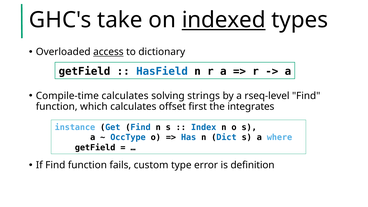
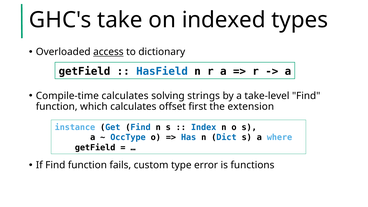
indexed underline: present -> none (224, 20)
rseq-level: rseq-level -> take-level (267, 96)
integrates: integrates -> extension (251, 107)
definition: definition -> functions (252, 165)
